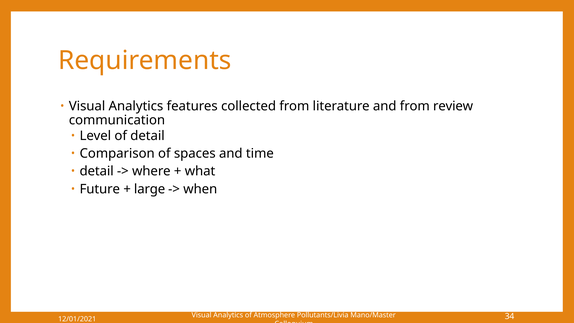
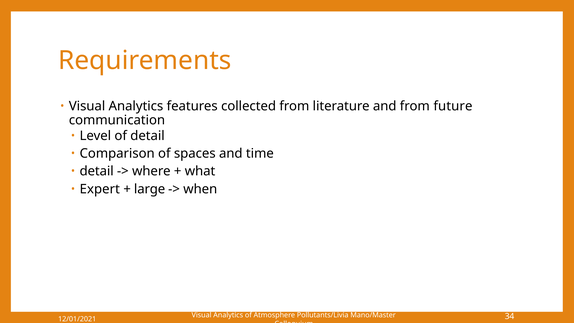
review: review -> future (453, 106)
Future: Future -> Expert (100, 189)
